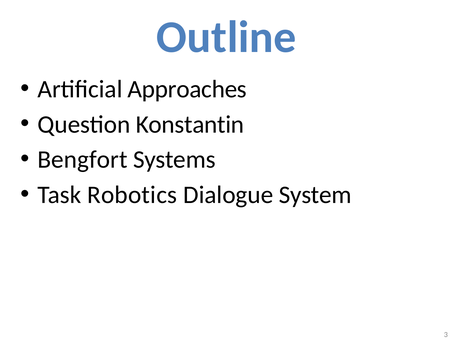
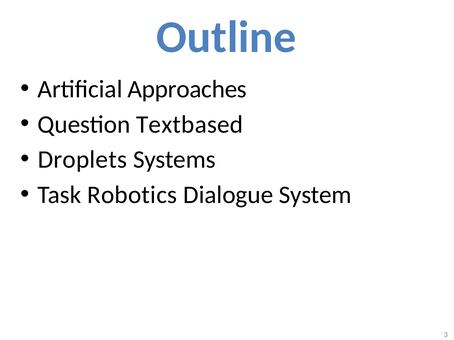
Konstantin: Konstantin -> Textbased (190, 125)
Bengfort: Bengfort -> Droplets (82, 160)
